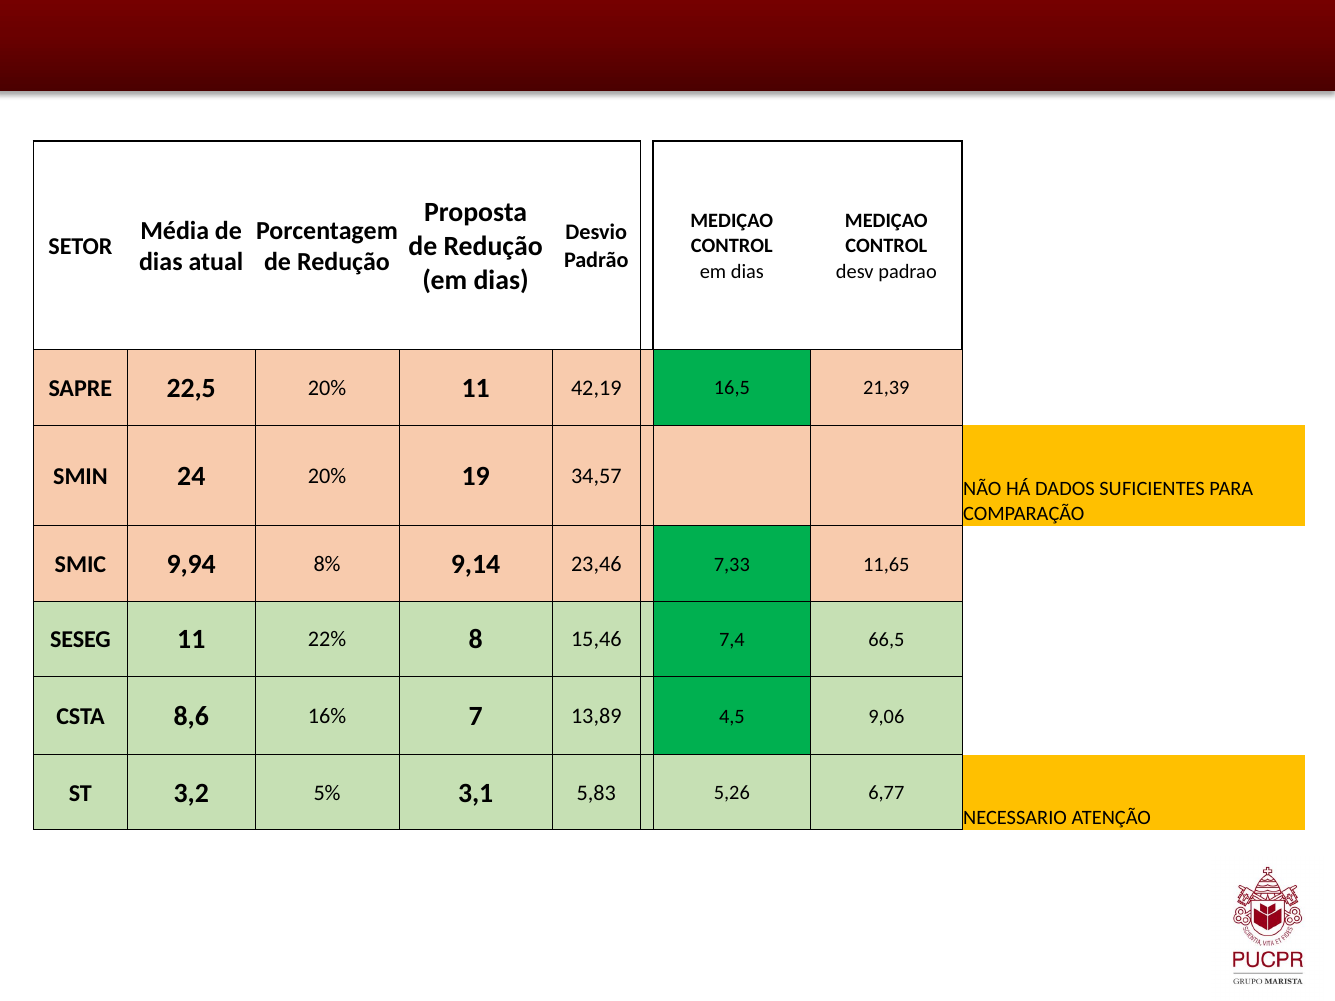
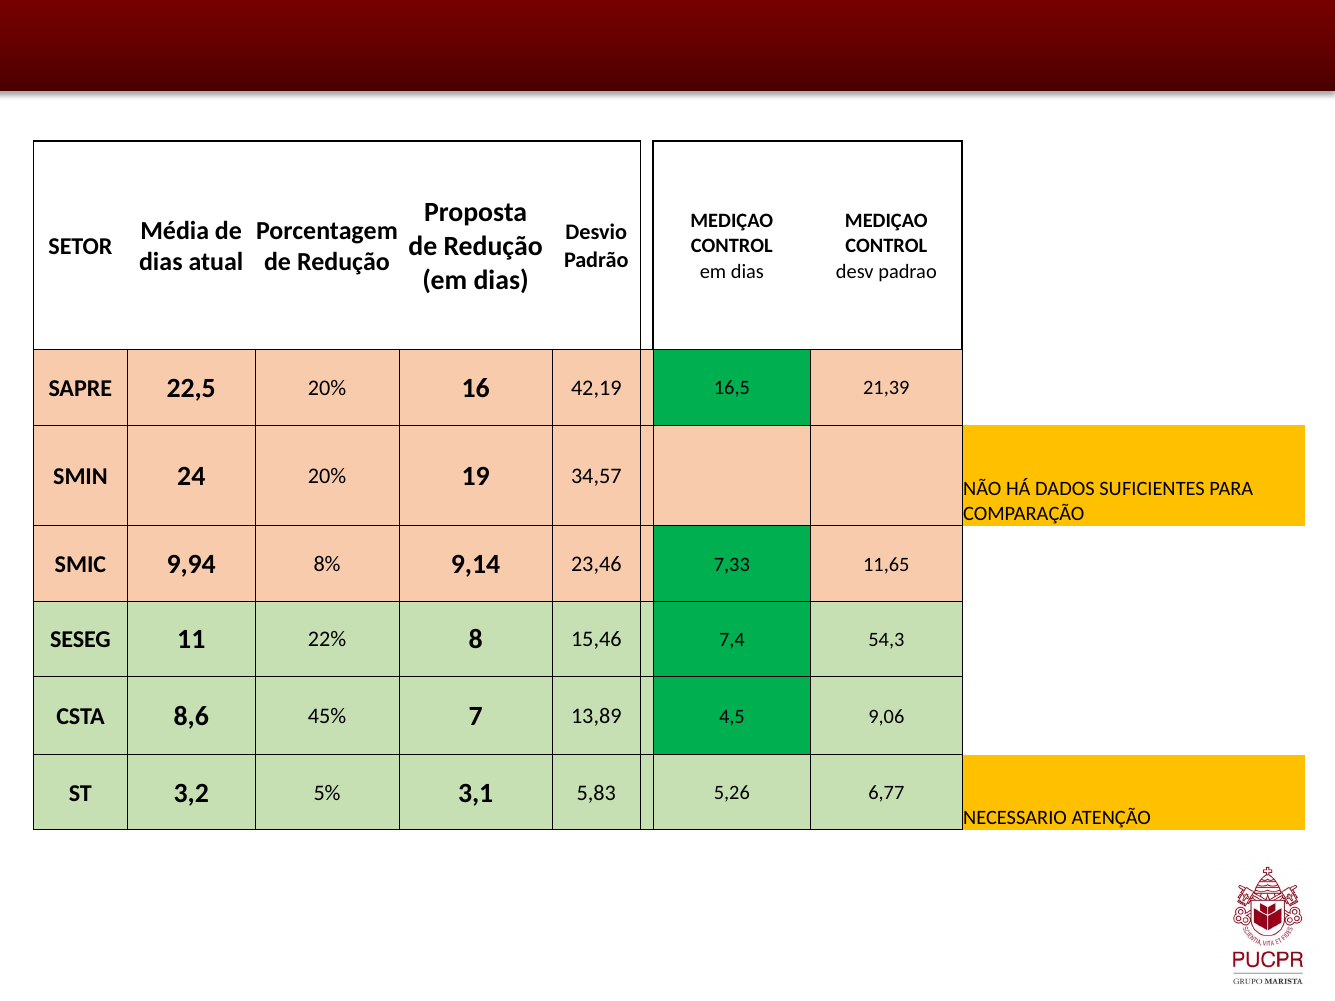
20% 11: 11 -> 16 (476, 388)
66,5: 66,5 -> 54,3 (886, 640)
16%: 16% -> 45% (327, 716)
